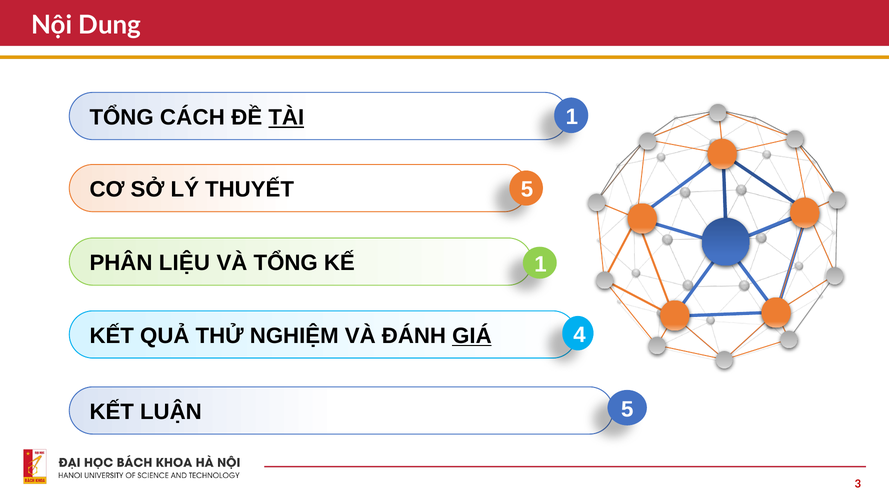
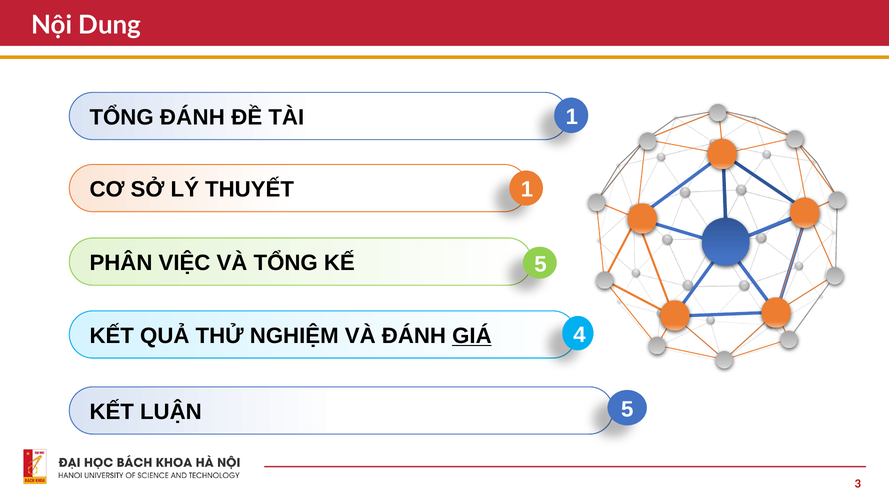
TỔNG CÁCH: CÁCH -> ĐÁNH (192, 118)
TÀI underline: present -> none (286, 118)
THUYẾT 5: 5 -> 1 (527, 190)
LIỆU: LIỆU -> VIỆC (185, 263)
KẾ 1: 1 -> 5 (541, 264)
